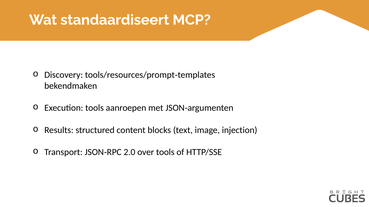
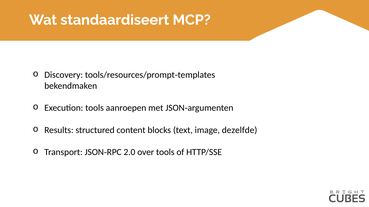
injection: injection -> dezelfde (240, 130)
